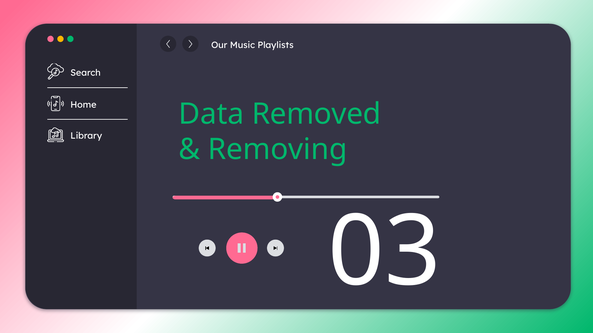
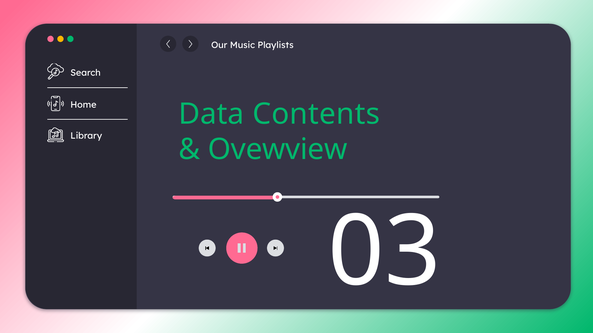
Removed: Removed -> Contents (316, 114)
Removing: Removing -> Ovewview (278, 150)
